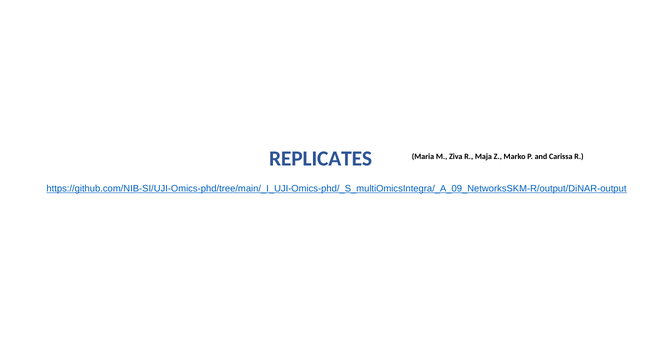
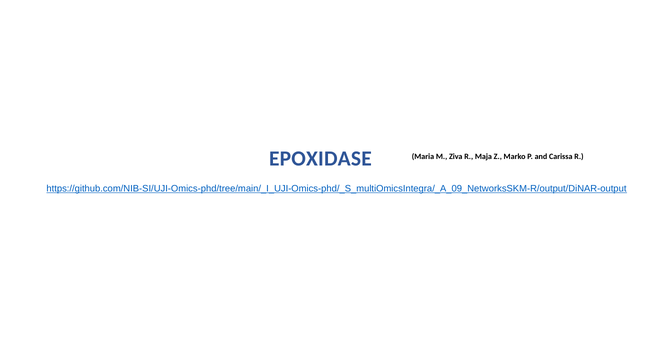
REPLICATES: REPLICATES -> EPOXIDASE (320, 158)
